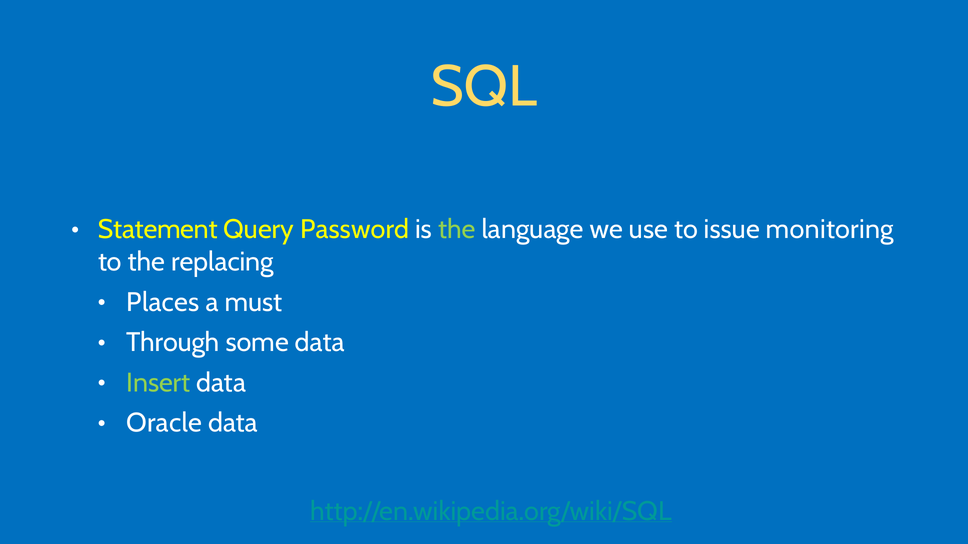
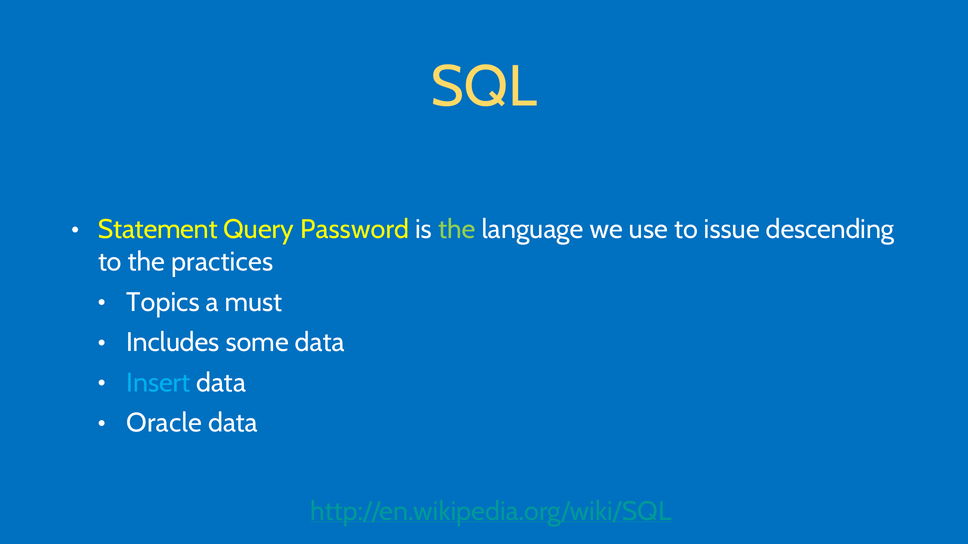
monitoring: monitoring -> descending (830, 230)
replacing: replacing -> practices (222, 262)
Places: Places -> Topics (163, 302)
Through: Through -> Includes (173, 343)
Insert colour: light green -> light blue (158, 383)
